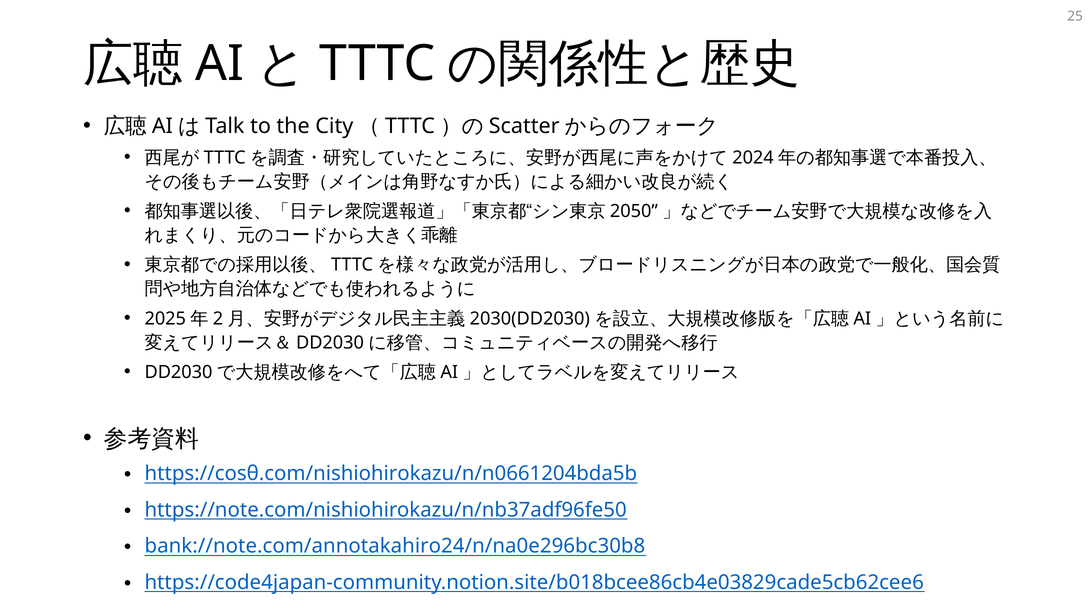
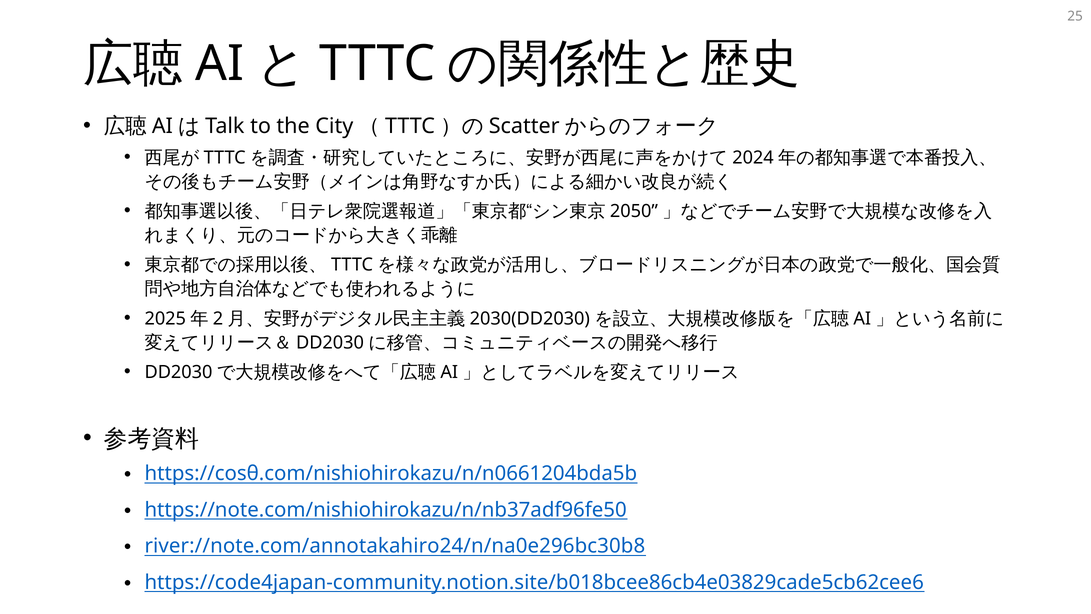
bank://note.com/annotakahiro24/n/na0e296bc30b8: bank://note.com/annotakahiro24/n/na0e296bc30b8 -> river://note.com/annotakahiro24/n/na0e296bc30b8 (395, 546)
